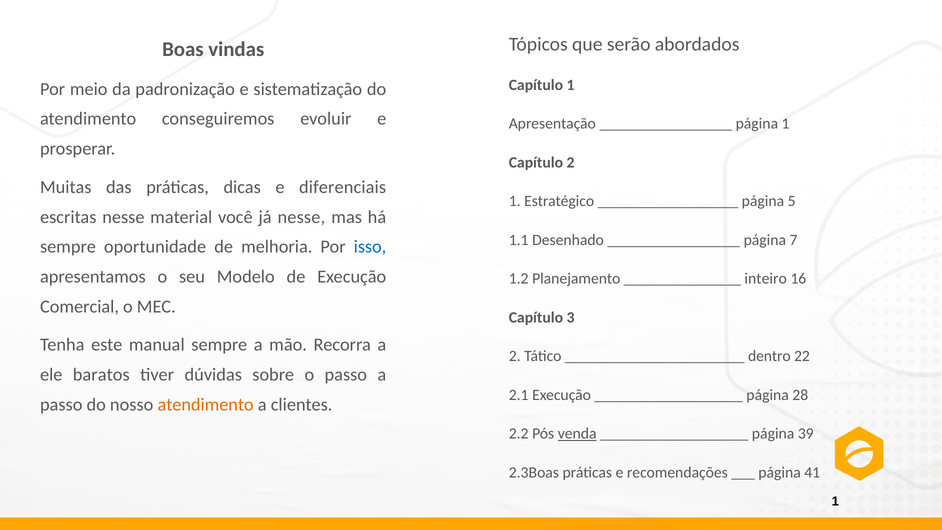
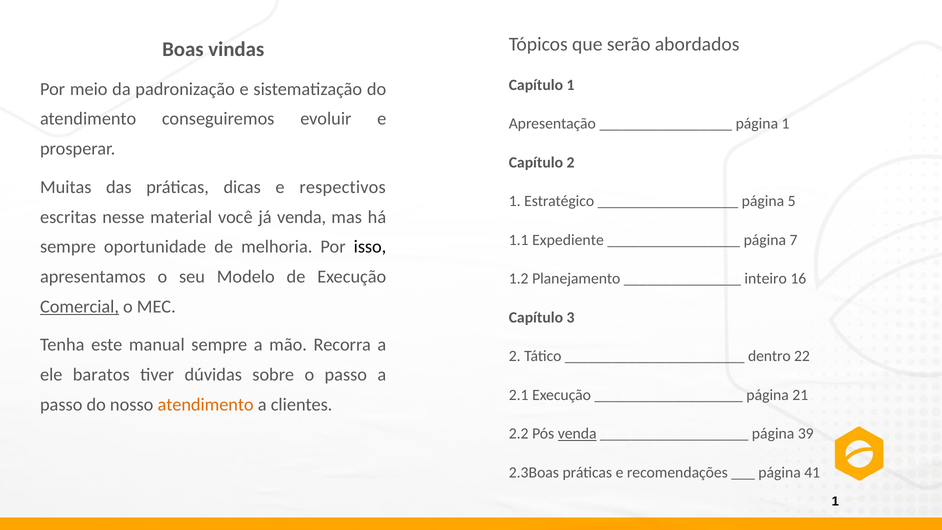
diferenciais: diferenciais -> respectivos (343, 187)
já nesse: nesse -> venda (302, 217)
Desenhado: Desenhado -> Expediente (568, 240)
isso colour: blue -> black (370, 247)
Comercial underline: none -> present (80, 307)
28: 28 -> 21 (800, 395)
